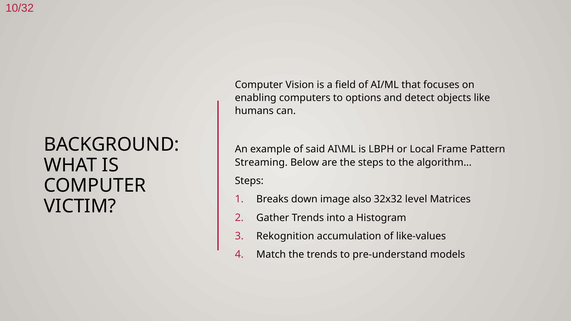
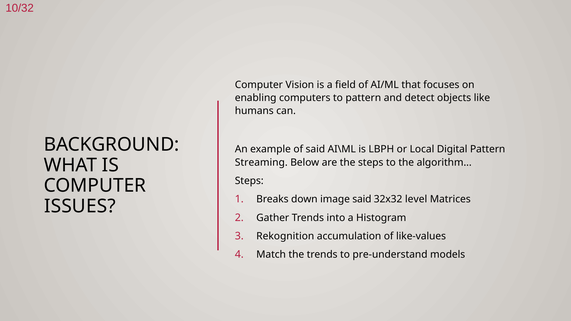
to options: options -> pattern (363, 98)
Frame: Frame -> Digital (452, 149)
image also: also -> said (362, 199)
VICTIM: VICTIM -> ISSUES (80, 206)
